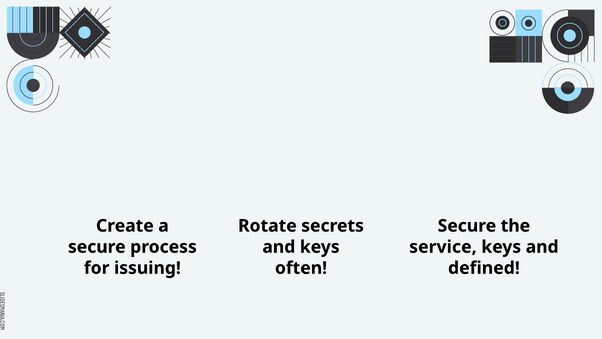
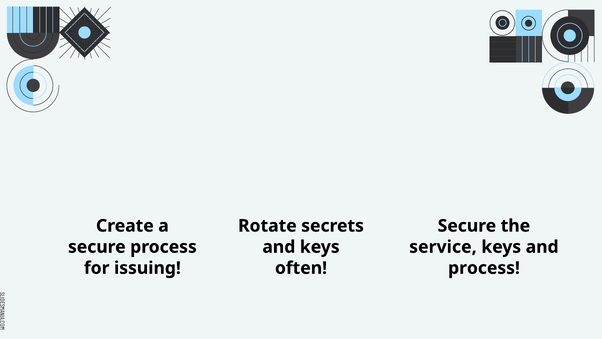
defined: defined -> process (484, 268)
